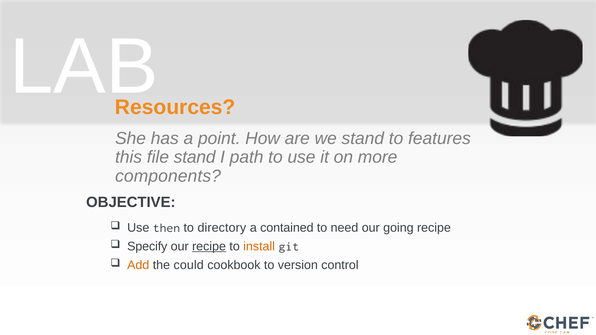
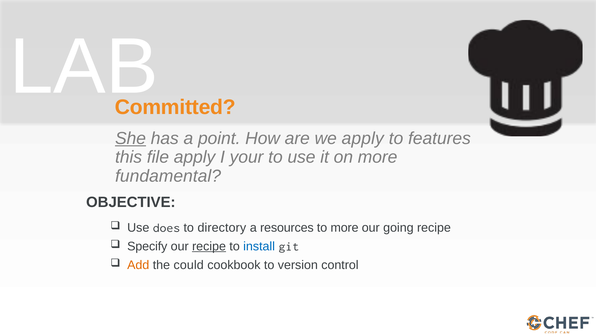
Resources: Resources -> Committed (175, 107)
She underline: none -> present (131, 139)
we stand: stand -> apply (363, 139)
file stand: stand -> apply (195, 157)
path: path -> your (247, 157)
components: components -> fundamental (168, 176)
then: then -> does (166, 228)
contained: contained -> resources (287, 228)
to need: need -> more (345, 228)
install colour: orange -> blue (259, 247)
